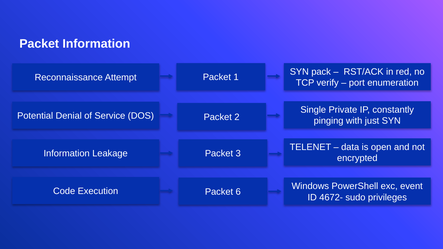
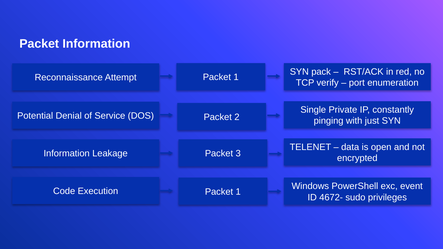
6: 6 -> 1 (238, 192)
